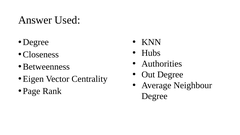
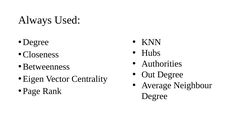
Answer: Answer -> Always (35, 20)
